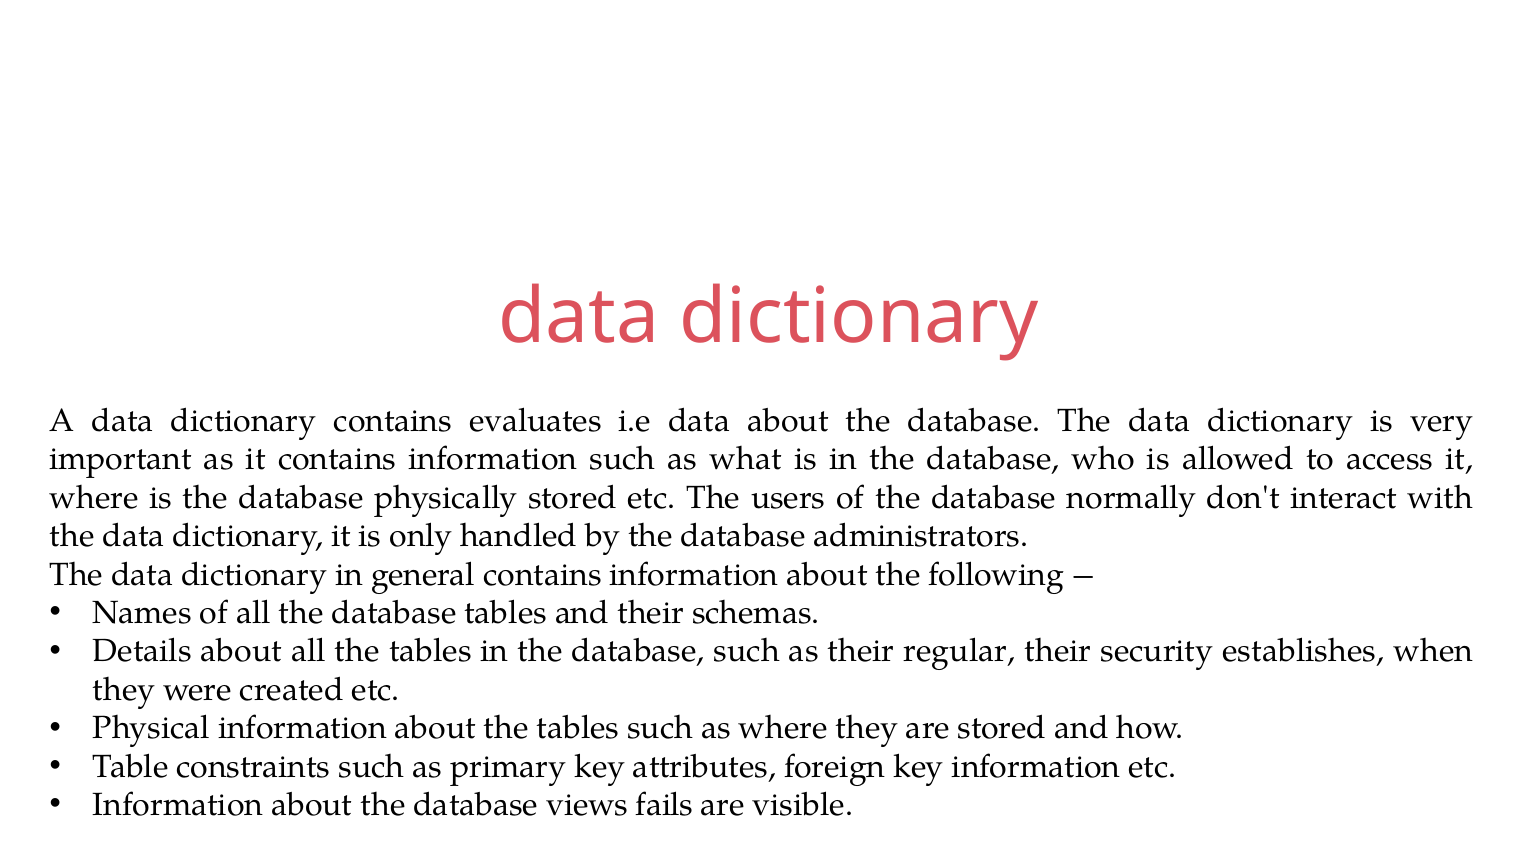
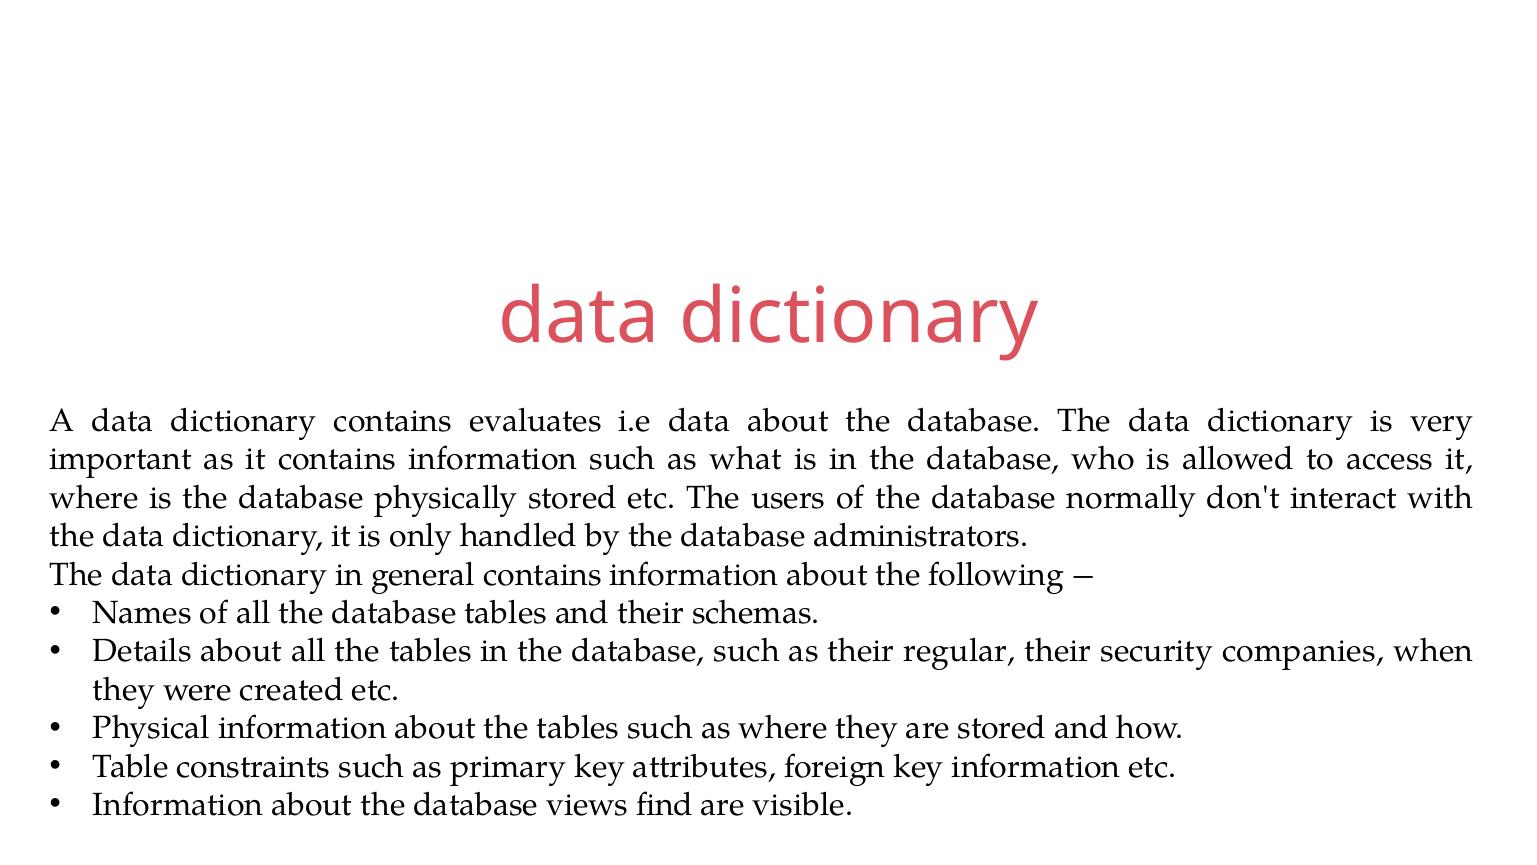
establishes: establishes -> companies (1303, 651)
fails: fails -> find (665, 805)
